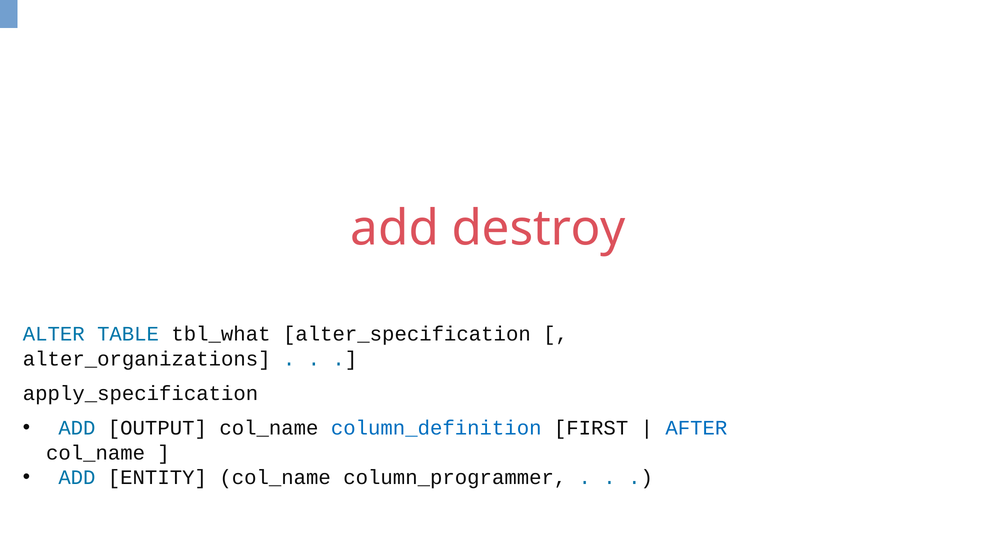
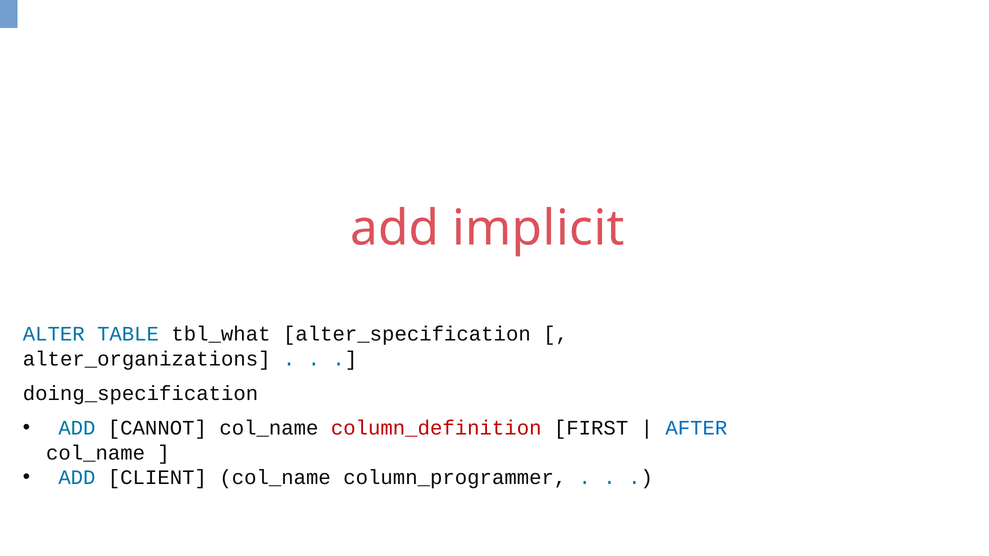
destroy: destroy -> implicit (538, 228)
apply_specification: apply_specification -> doing_specification (141, 394)
OUTPUT: OUTPUT -> CANNOT (157, 428)
column_definition colour: blue -> red (436, 428)
ENTITY: ENTITY -> CLIENT (157, 478)
